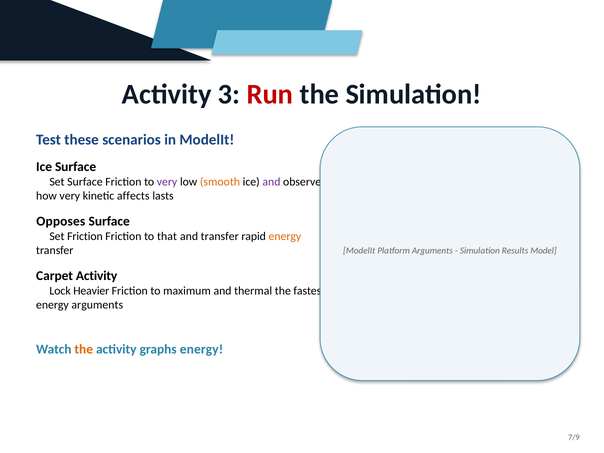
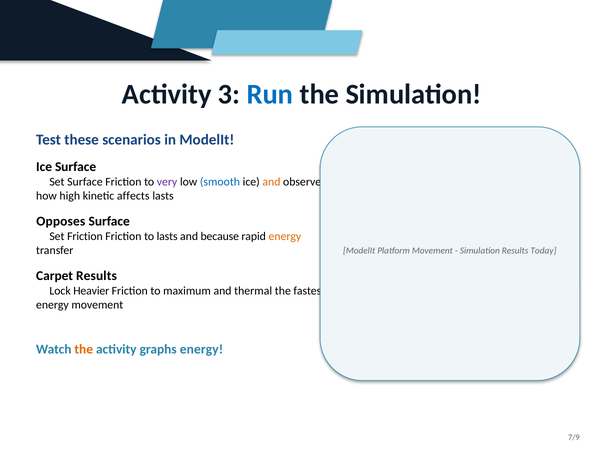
Run colour: red -> blue (270, 95)
smooth colour: orange -> blue (220, 182)
and colour: purple -> orange (271, 182)
how very: very -> high (70, 196)
to that: that -> lasts (167, 236)
and transfer: transfer -> because (220, 236)
Platform Arguments: Arguments -> Movement (432, 251)
Model: Model -> Today (543, 251)
Carpet Activity: Activity -> Results (96, 276)
energy arguments: arguments -> movement (97, 305)
